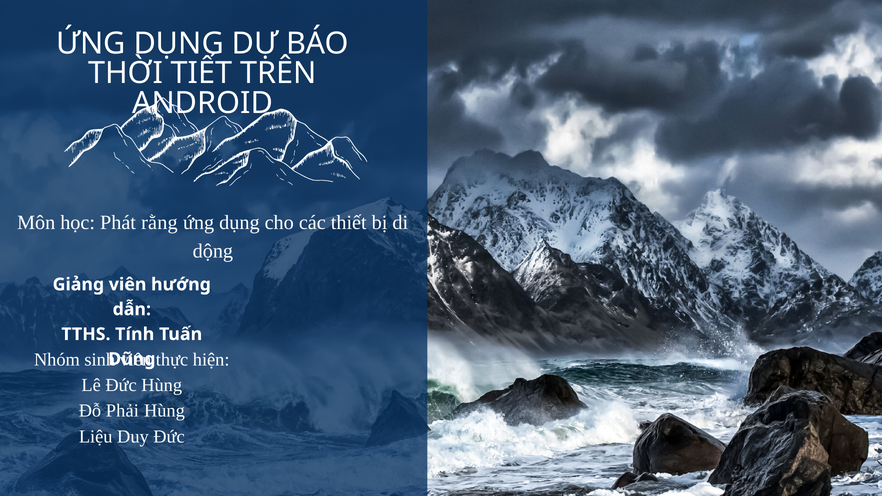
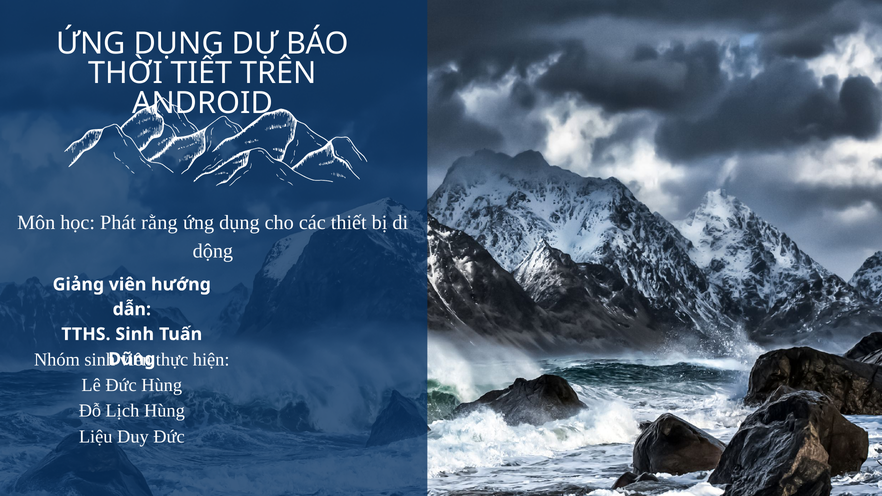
TTHS Tính: Tính -> Sinh (135, 334)
Phải: Phải -> Lịch (122, 411)
